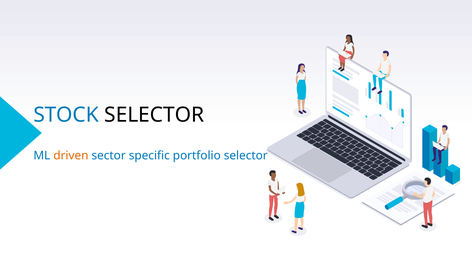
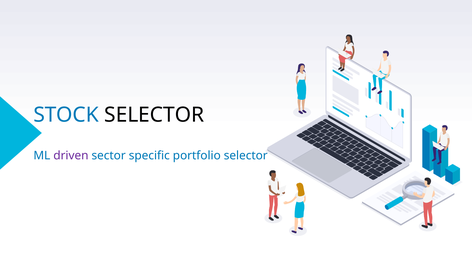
driven colour: orange -> purple (71, 155)
